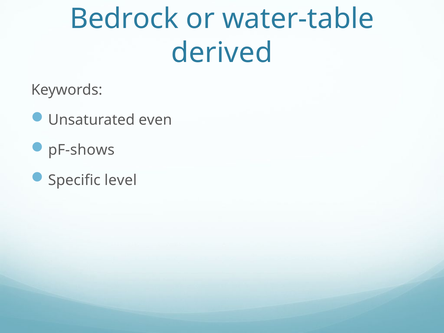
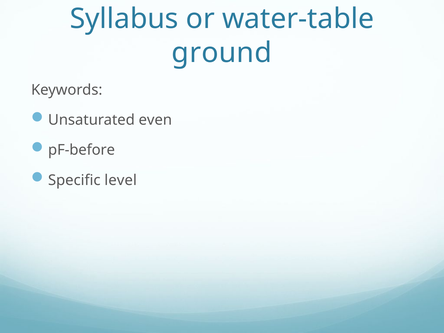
Bedrock: Bedrock -> Syllabus (124, 19)
derived: derived -> ground (222, 53)
pF-shows: pF-shows -> pF-before (82, 150)
